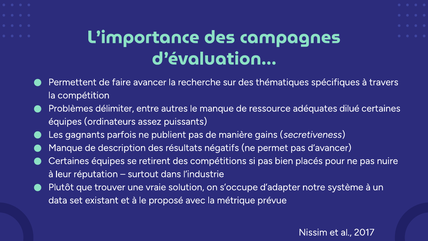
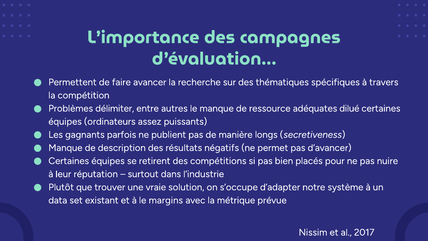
gains: gains -> longs (266, 135)
proposé: proposé -> margins (166, 200)
